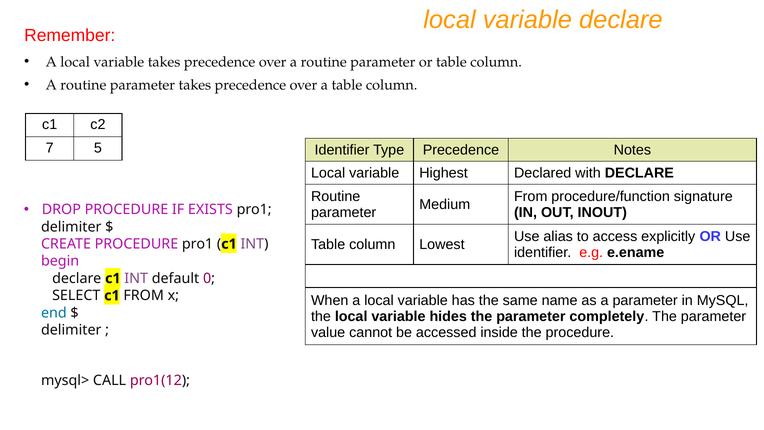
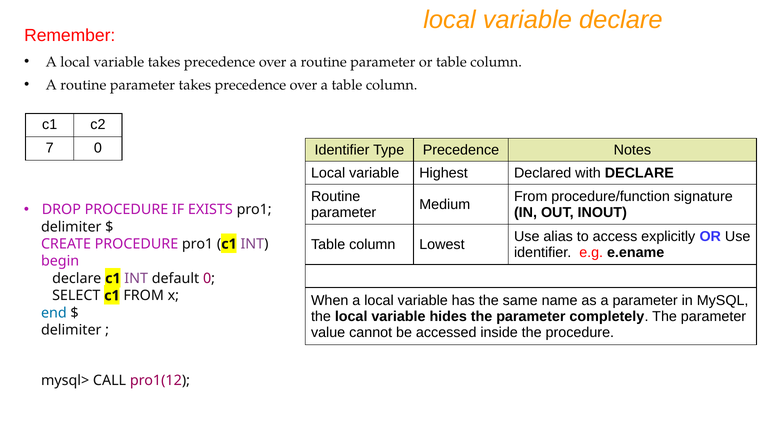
7 5: 5 -> 0 (98, 148)
